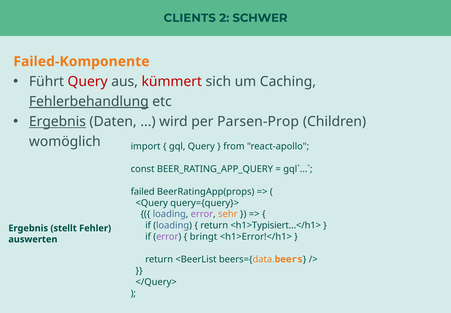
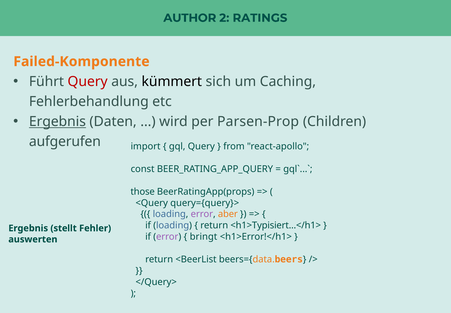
CLIENTS: CLIENTS -> AUTHOR (190, 18)
SCHWER: SCHWER -> RATINGS (260, 18)
kümmert colour: red -> black (172, 81)
Fehlerbehandlung underline: present -> none (89, 101)
womöglich: womöglich -> aufgerufen (65, 141)
failed: failed -> those (143, 191)
sehr: sehr -> aber (228, 214)
